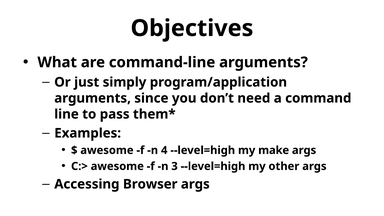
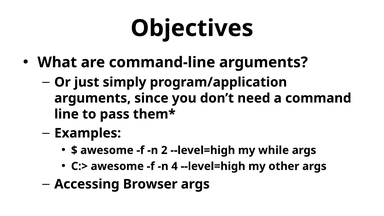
4: 4 -> 2 (164, 150)
make: make -> while (274, 150)
3: 3 -> 4 (175, 166)
